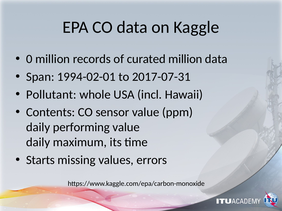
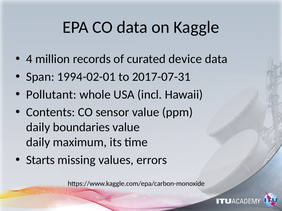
0: 0 -> 4 (29, 59)
curated million: million -> device (185, 59)
performing: performing -> boundaries (81, 128)
